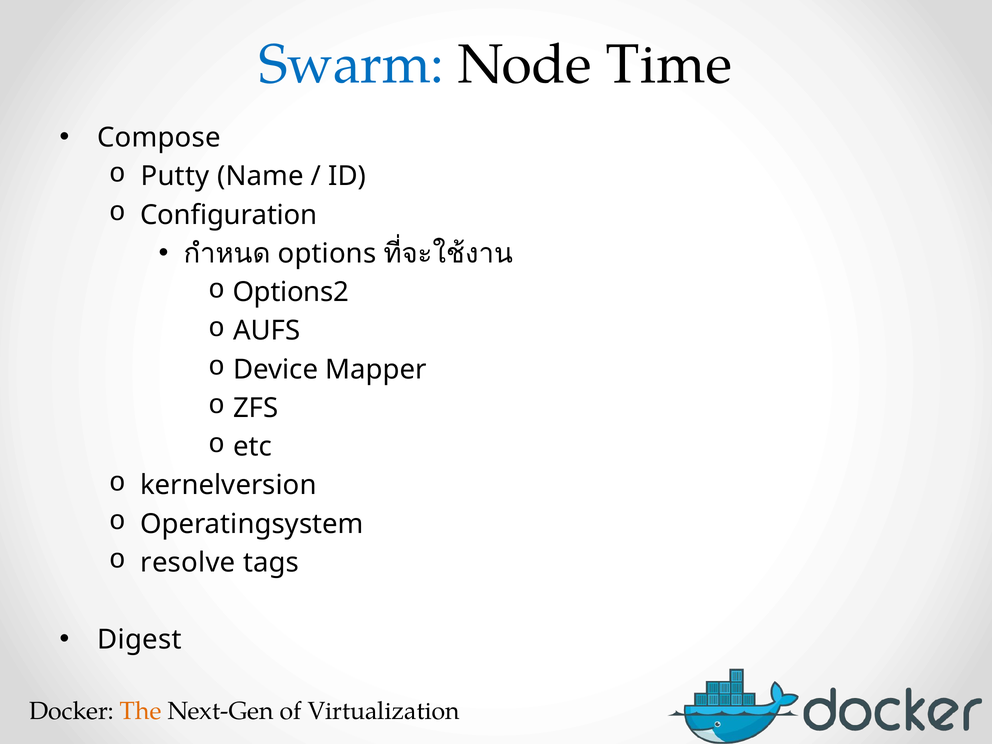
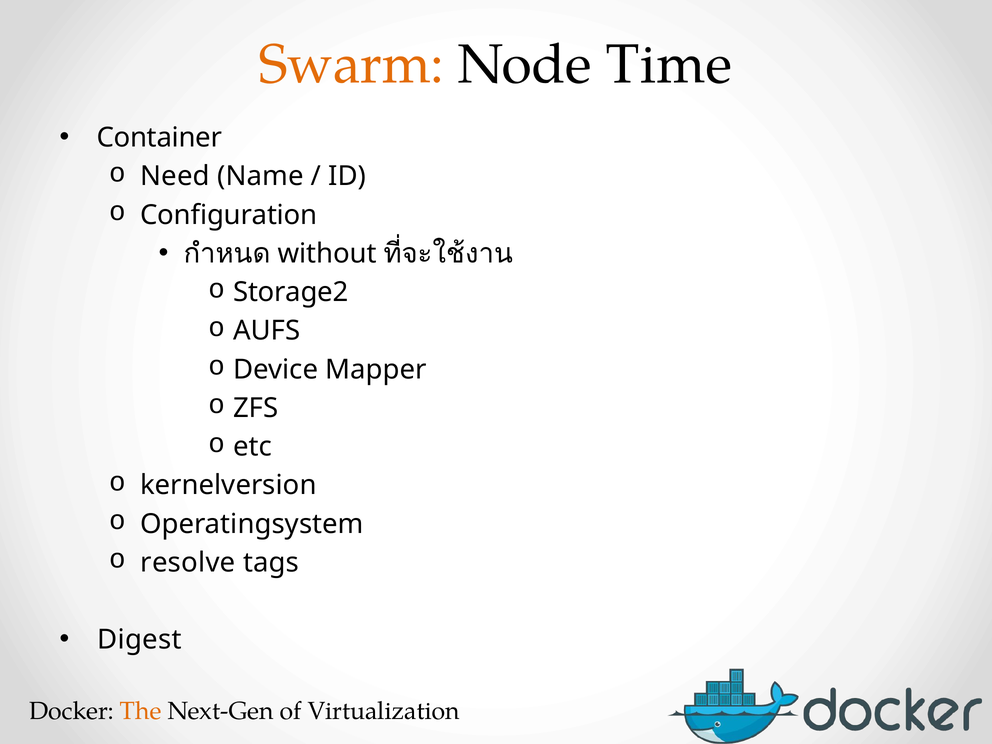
Swarm colour: blue -> orange (351, 64)
Compose: Compose -> Container (159, 138)
Putty: Putty -> Need (175, 176)
options: options -> without (327, 254)
Options2: Options2 -> Storage2 (291, 292)
